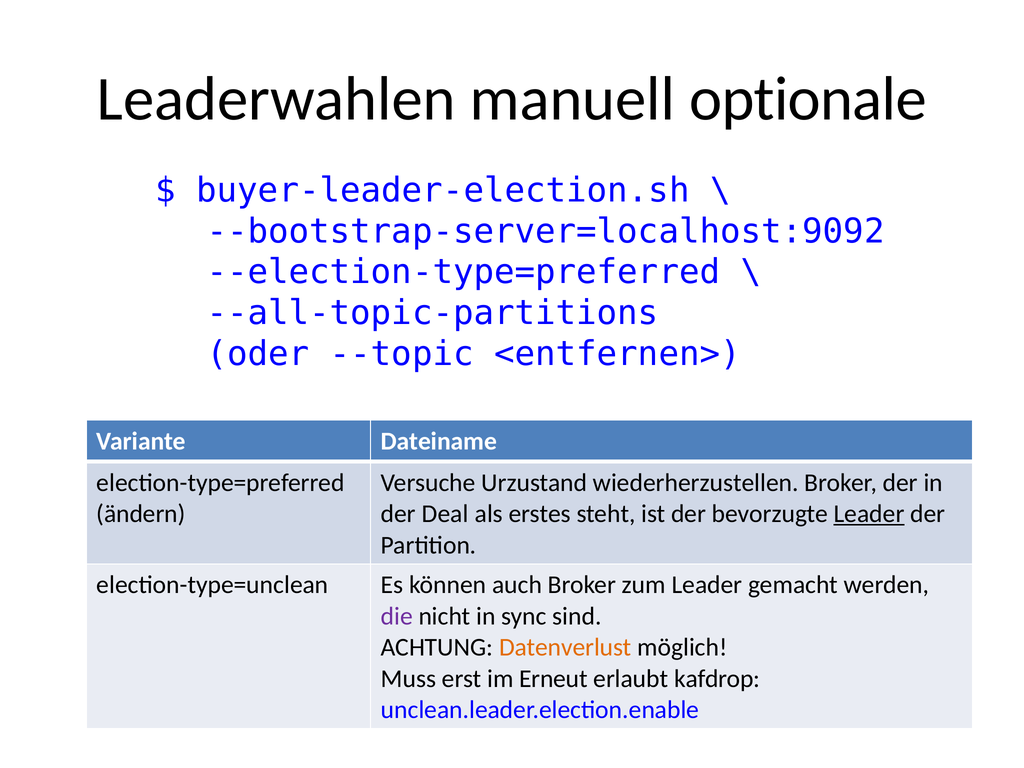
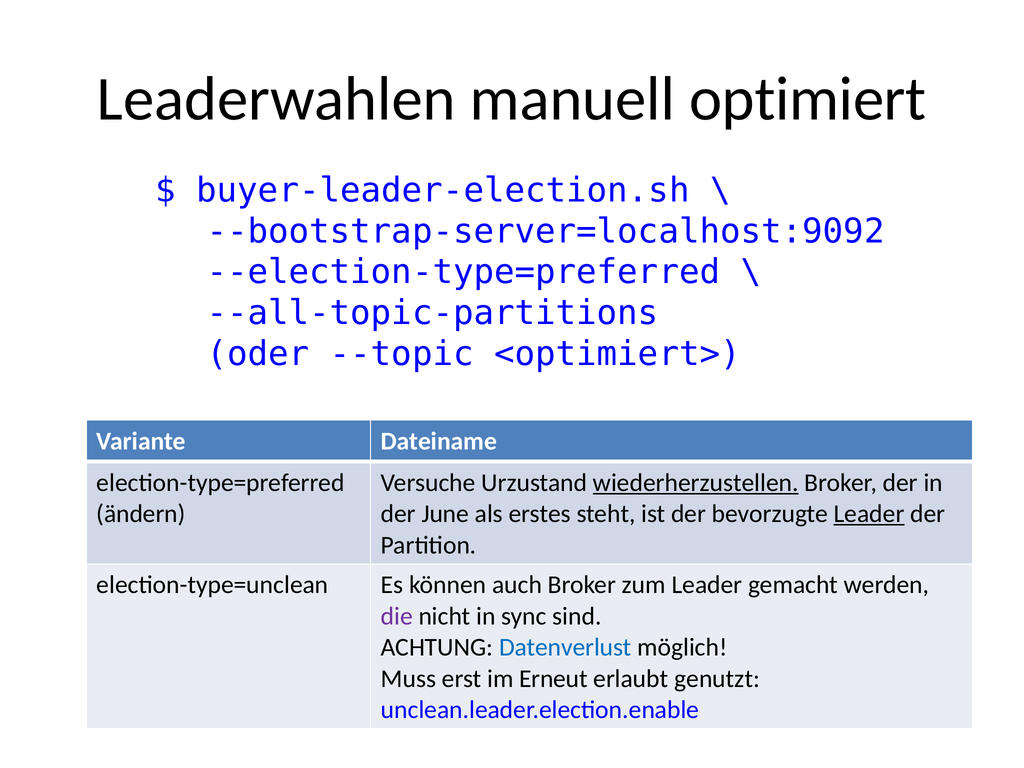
optionale: optionale -> optimiert (808, 99)
<entfernen>: <entfernen> -> <optimiert> (617, 354)
wiederherzustellen underline: none -> present (696, 483)
Deal: Deal -> June (445, 514)
Datenverlust colour: orange -> blue (565, 648)
kafdrop: kafdrop -> genutzt (717, 679)
